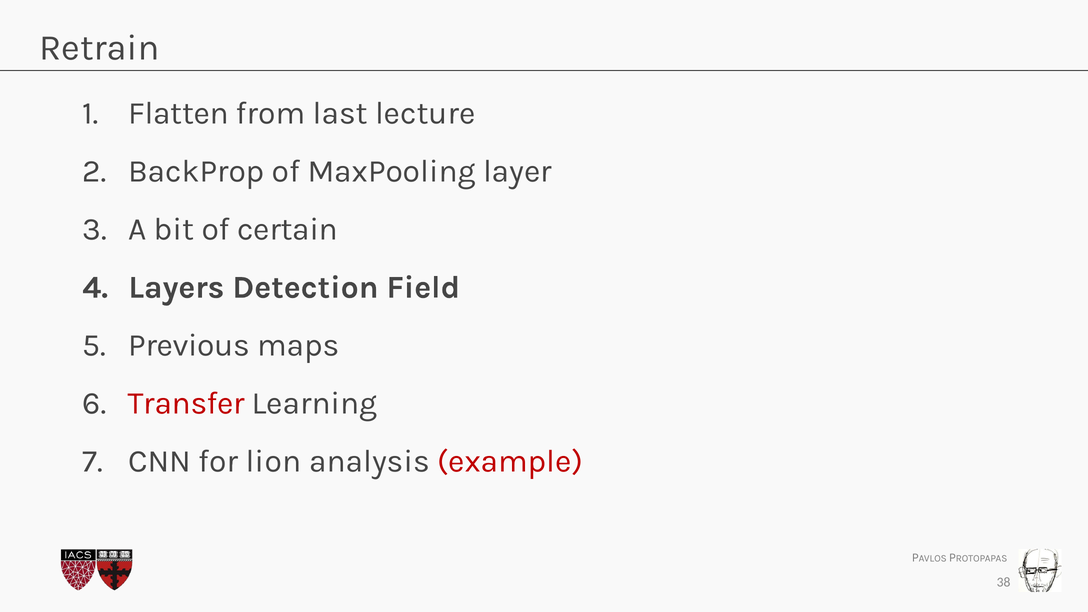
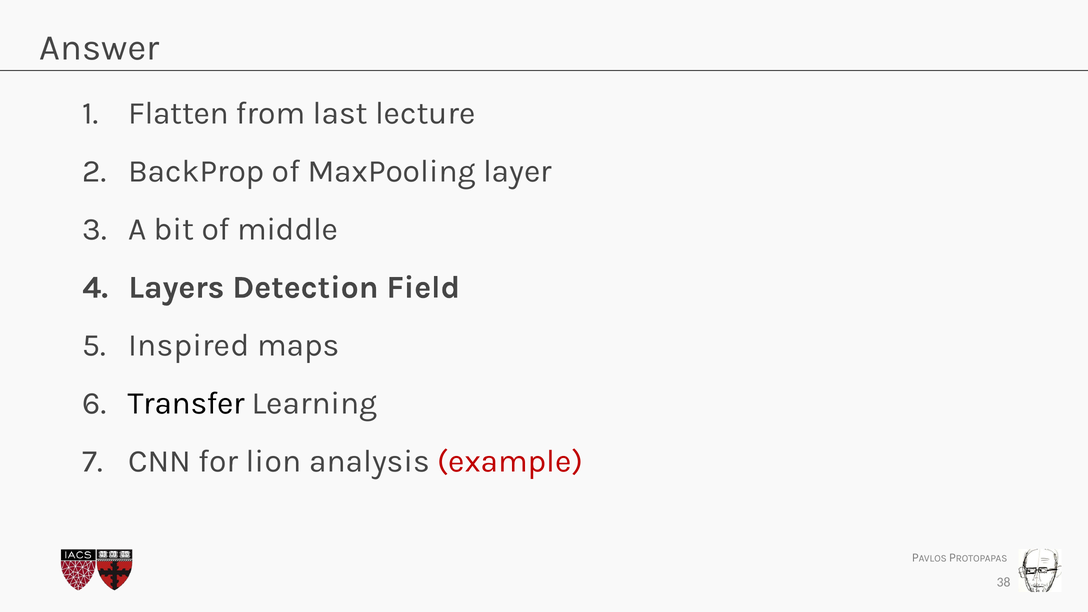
Retrain: Retrain -> Answer (99, 48)
certain: certain -> middle (288, 229)
Previous: Previous -> Inspired (189, 345)
Transfer colour: red -> black (186, 403)
